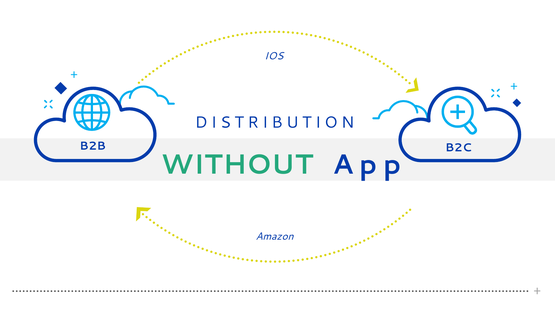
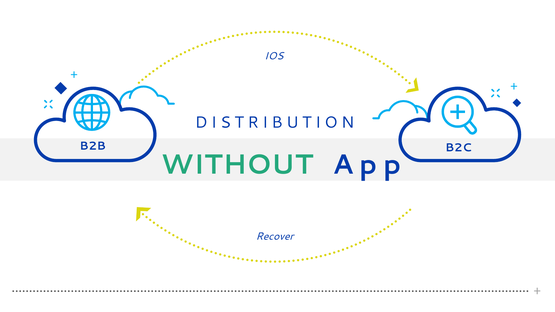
Amazon: Amazon -> Recover (275, 237)
